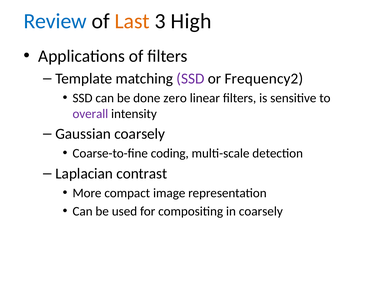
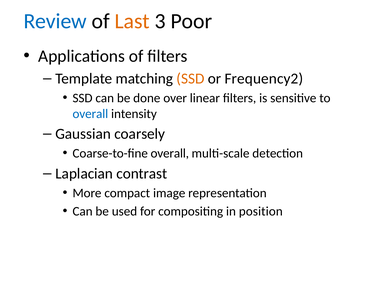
High: High -> Poor (191, 21)
SSD colour: purple -> orange (190, 79)
zero: zero -> over (175, 98)
overall colour: purple -> blue (90, 114)
Coarse-to-fine coding: coding -> overall (170, 153)
in coarsely: coarsely -> position (261, 211)
